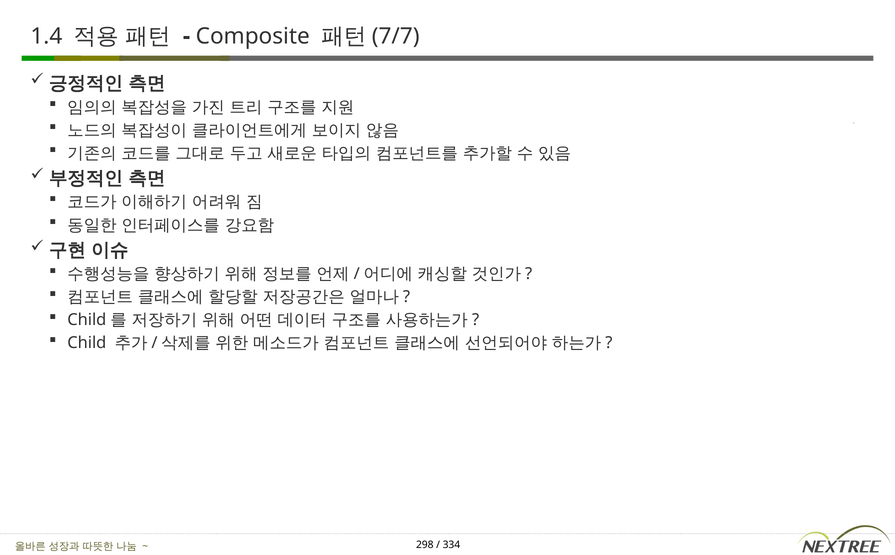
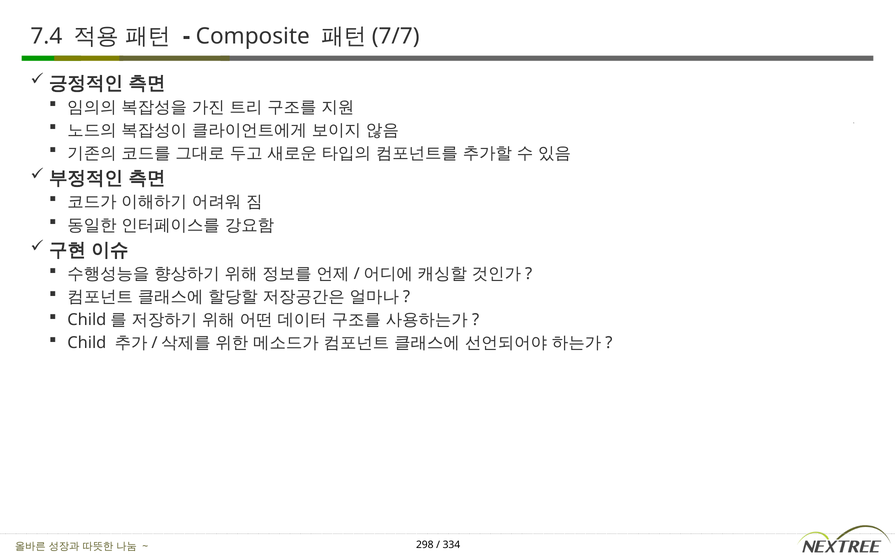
1.4: 1.4 -> 7.4 (46, 36)
